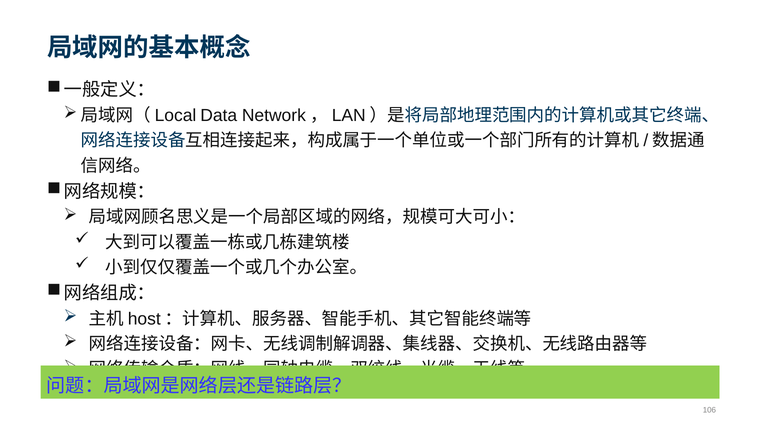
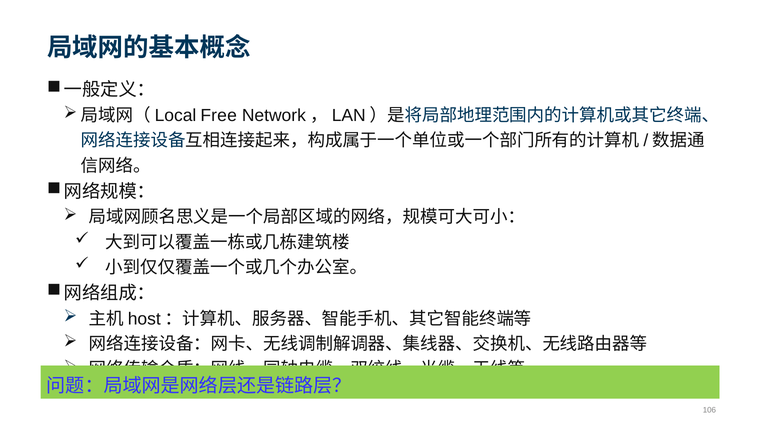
Data: Data -> Free (219, 115)
